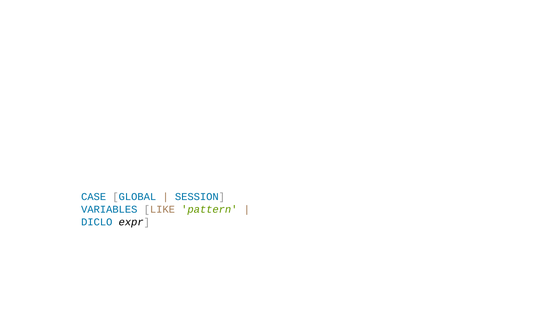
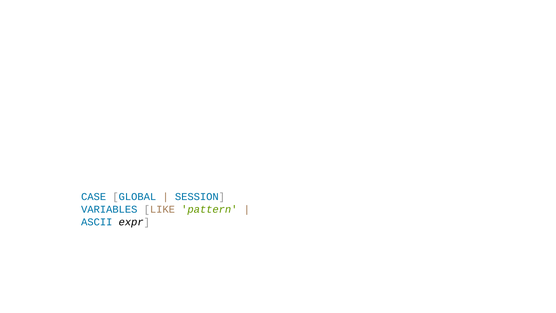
DICLO: DICLO -> ASCII (97, 222)
